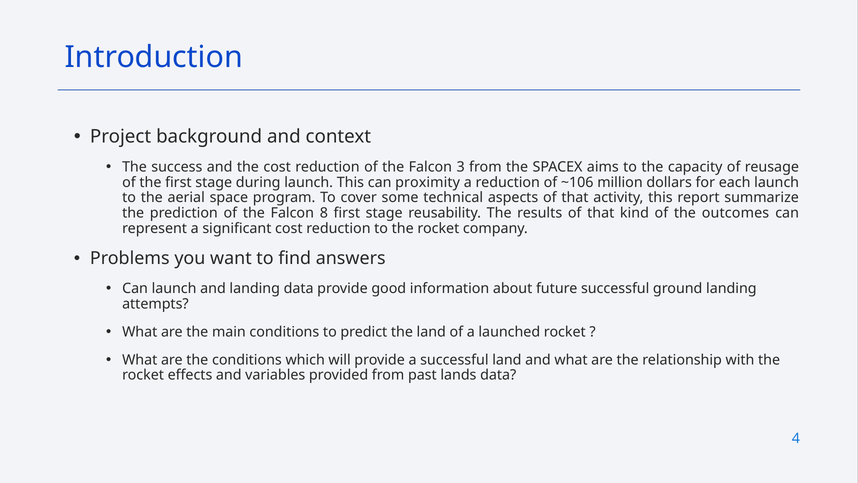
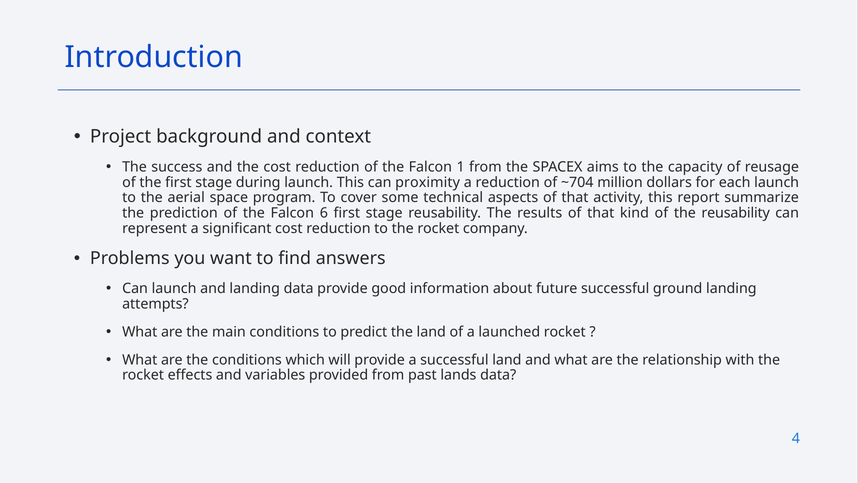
3: 3 -> 1 (461, 167)
~106: ~106 -> ~704 (577, 182)
8: 8 -> 6 (324, 213)
the outcomes: outcomes -> reusability (736, 213)
